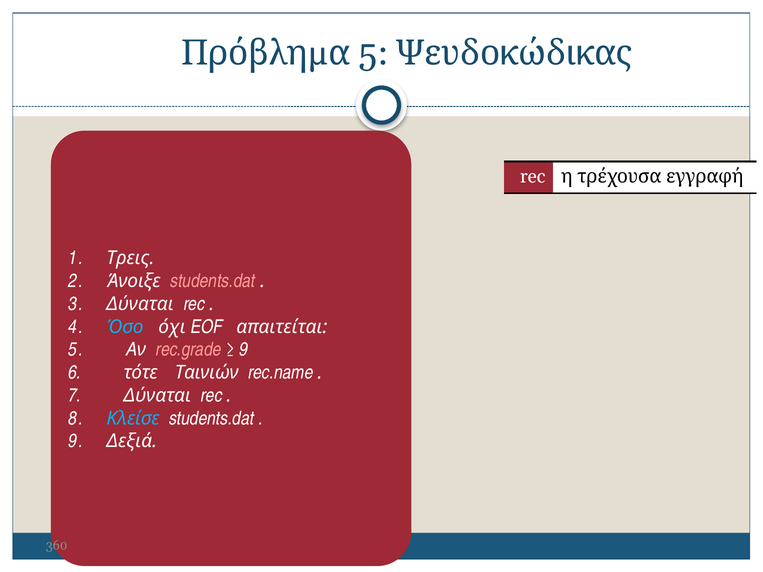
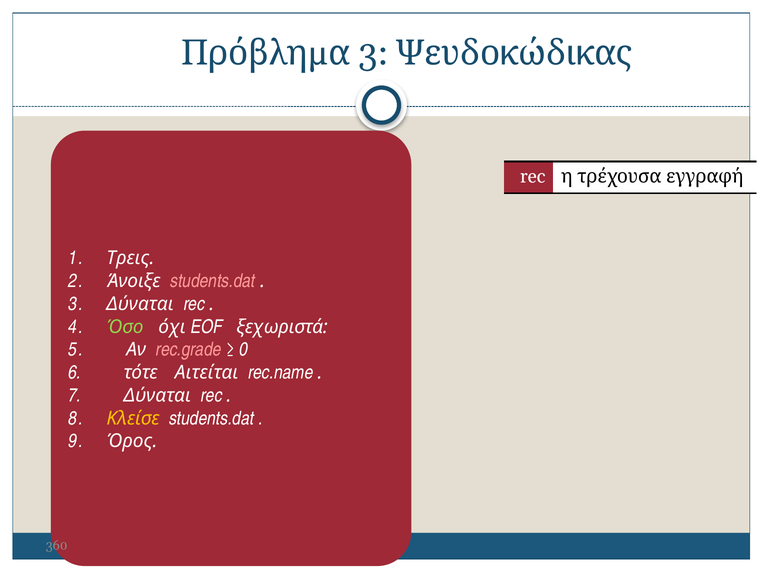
5: 5 -> 3 (373, 53)
Όσο colour: light blue -> light green (125, 327)
απαιτείται: απαιτείται -> ξεχωριστά (282, 327)
9: 9 -> 0 (243, 350)
Ταινιών: Ταινιών -> Αιτείται (207, 373)
Κλείσε colour: light blue -> yellow (133, 418)
Δεξιά: Δεξιά -> Όρος (132, 441)
